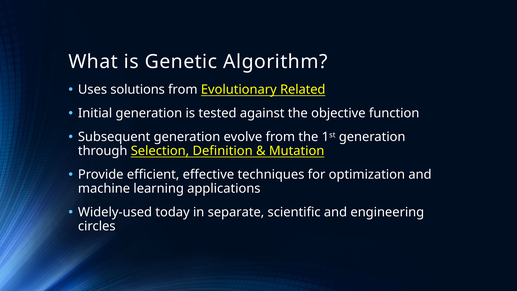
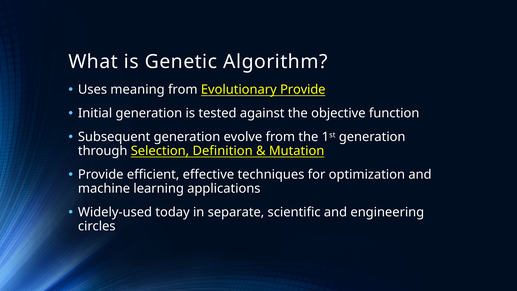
solutions: solutions -> meaning (138, 90)
Evolutionary Related: Related -> Provide (303, 90)
